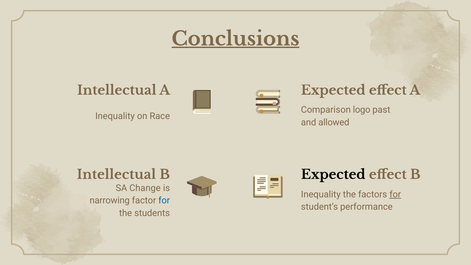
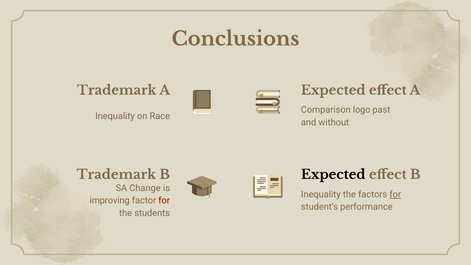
Conclusions underline: present -> none (235, 39)
Intellectual: Intellectual -> Trademark (117, 90)
allowed: allowed -> without (334, 122)
Intellectual: Intellectual -> Trademark (116, 175)
narrowing: narrowing -> improving (110, 201)
for colour: blue -> red (164, 201)
